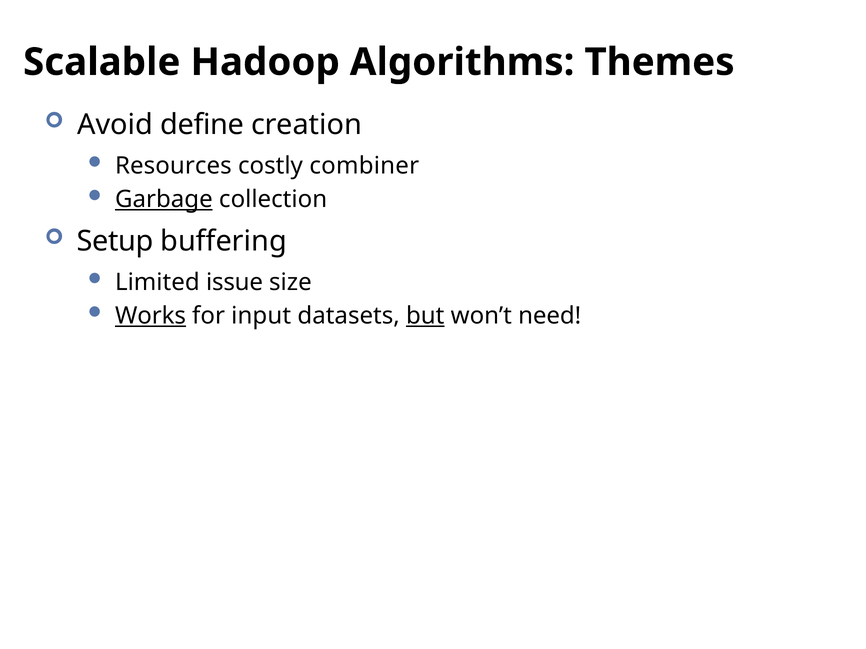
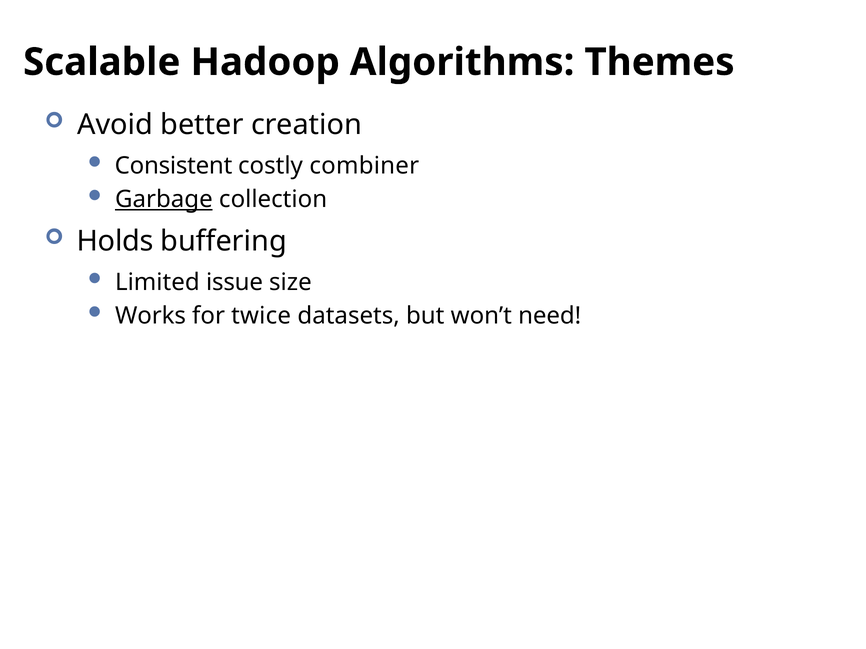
define: define -> better (202, 125)
Resources: Resources -> Consistent (174, 166)
Setup: Setup -> Holds (115, 241)
Works underline: present -> none (151, 316)
input: input -> twice (261, 316)
but underline: present -> none (425, 316)
